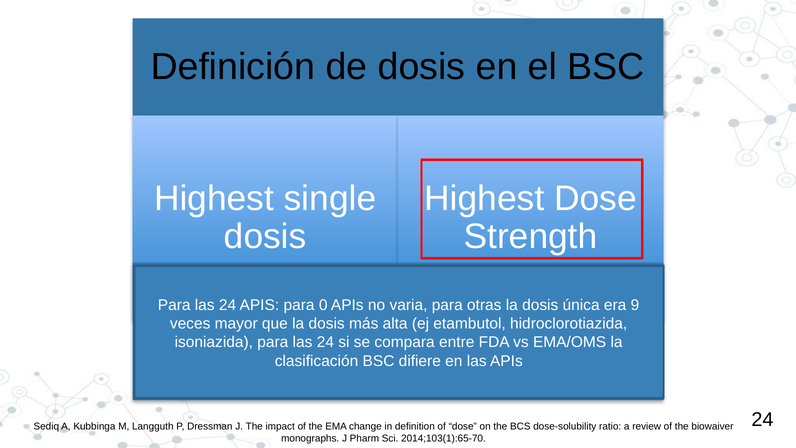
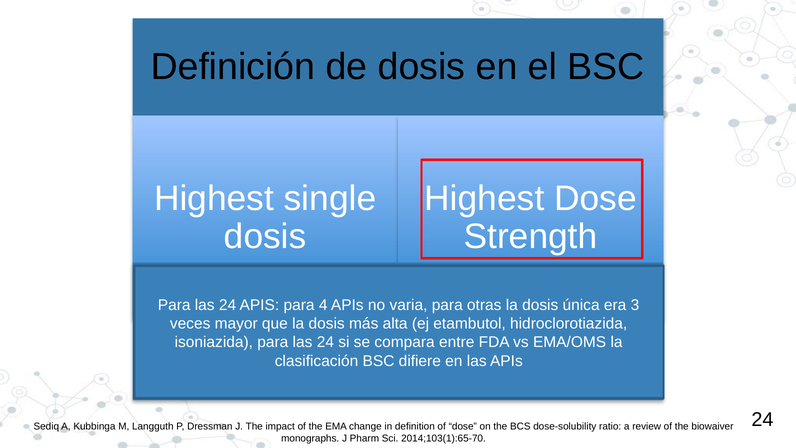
0: 0 -> 4 (323, 305)
9: 9 -> 3 (635, 305)
